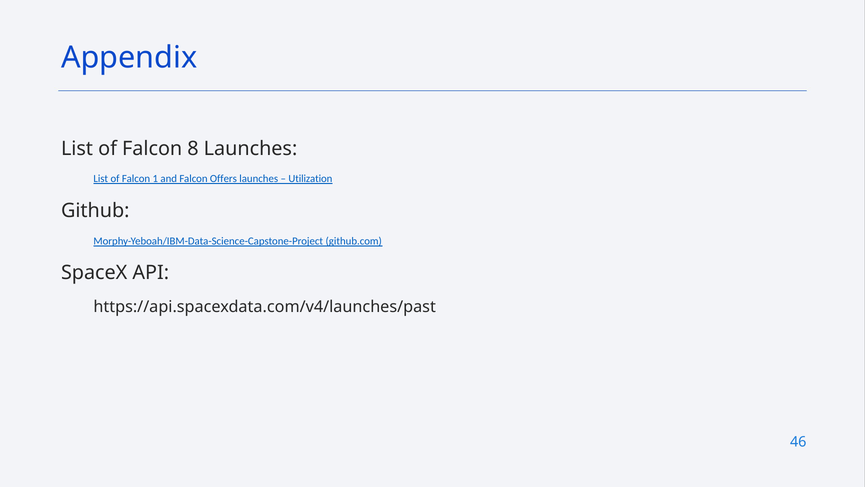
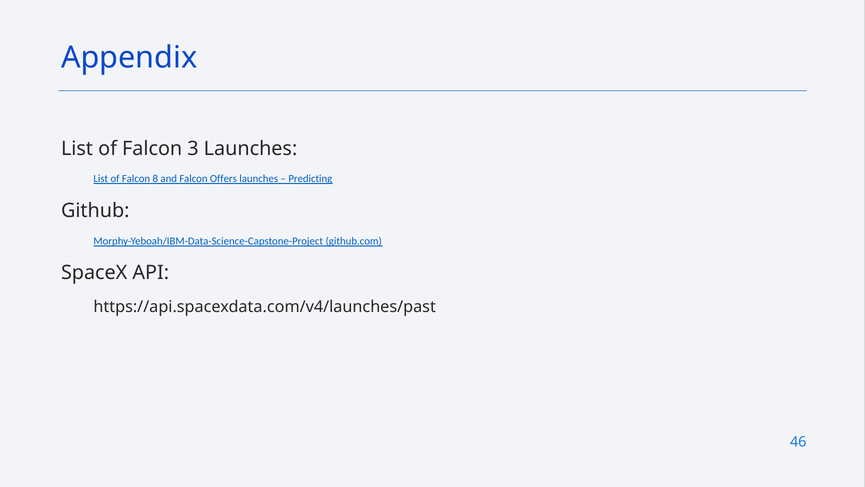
8: 8 -> 3 (193, 148)
1: 1 -> 8 (155, 179)
Utilization: Utilization -> Predicting (310, 179)
